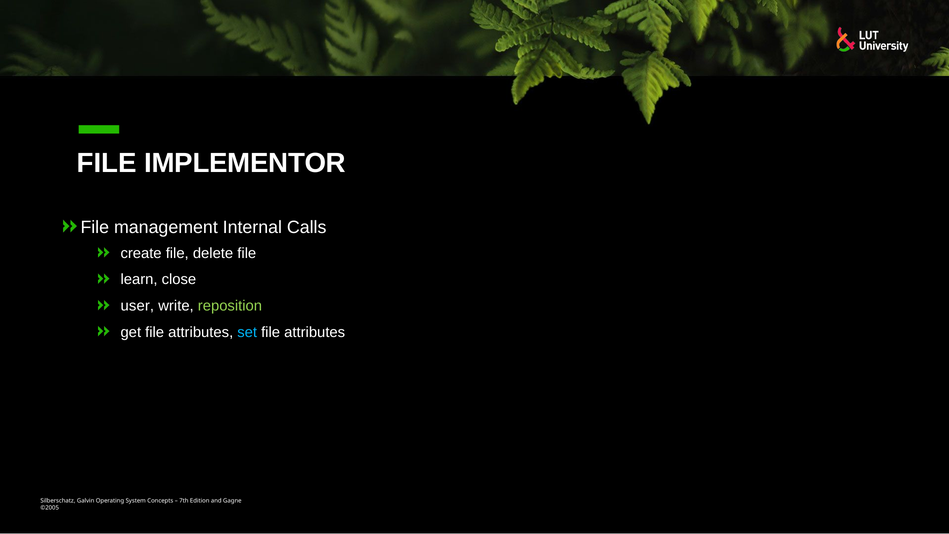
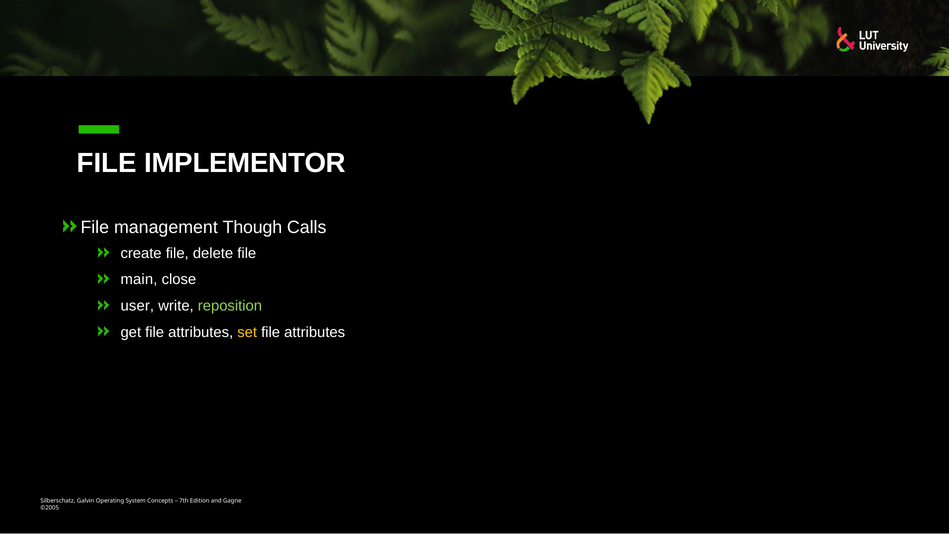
Internal: Internal -> Though (252, 227)
learn: learn -> main (139, 279)
set colour: light blue -> yellow (247, 332)
